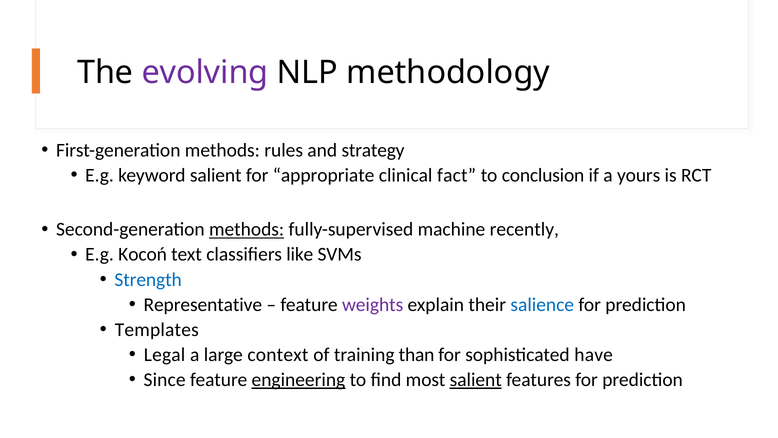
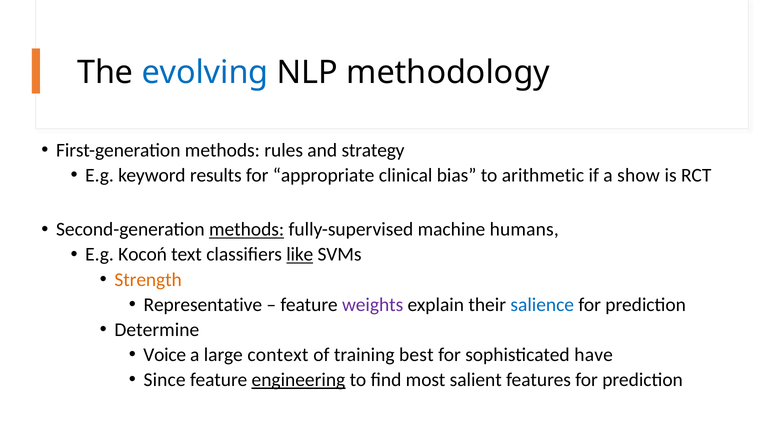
evolving colour: purple -> blue (205, 72)
keyword salient: salient -> results (216, 175)
fact: fact -> bias (457, 175)
conclusion: conclusion -> arithmetic (543, 175)
yours: yours -> show (638, 175)
recently: recently -> humans (524, 229)
like underline: none -> present (300, 254)
Strength colour: blue -> orange (148, 279)
Templates: Templates -> Determine (157, 329)
Legal: Legal -> Voice (165, 354)
than: than -> best (416, 354)
salient underline: present -> none (476, 380)
